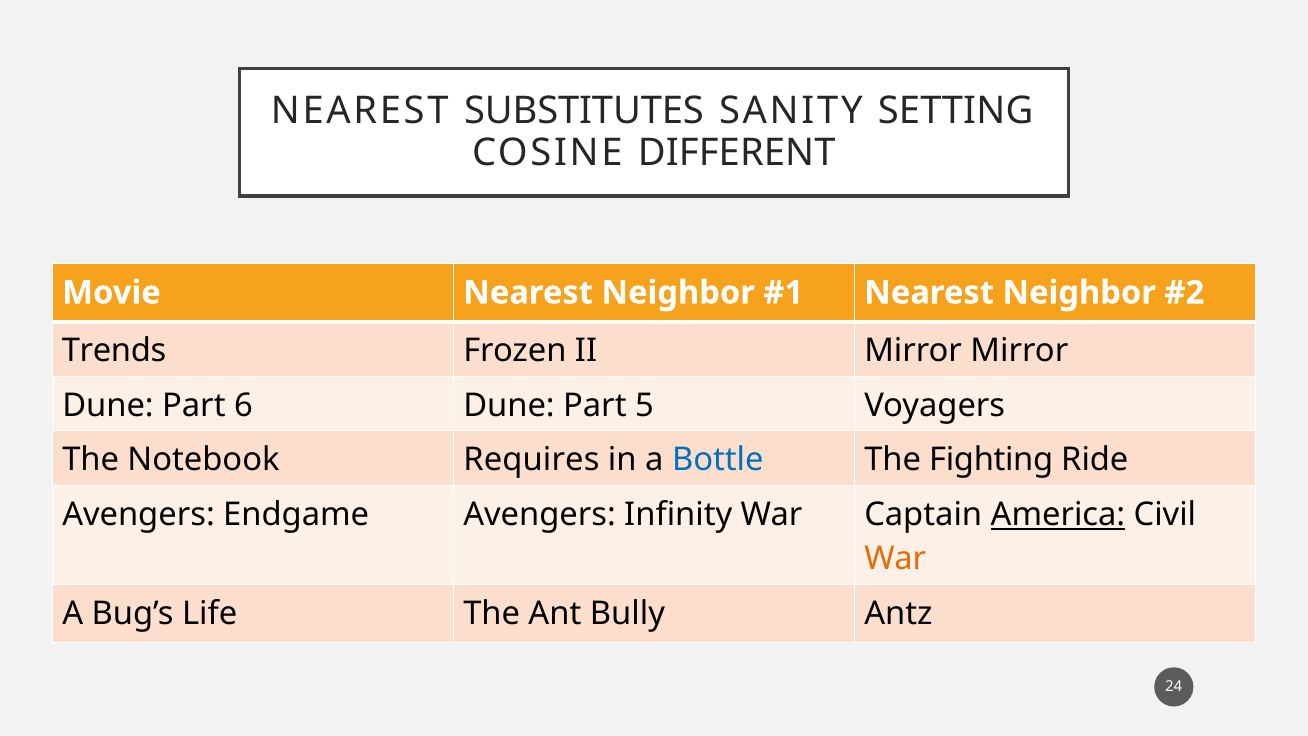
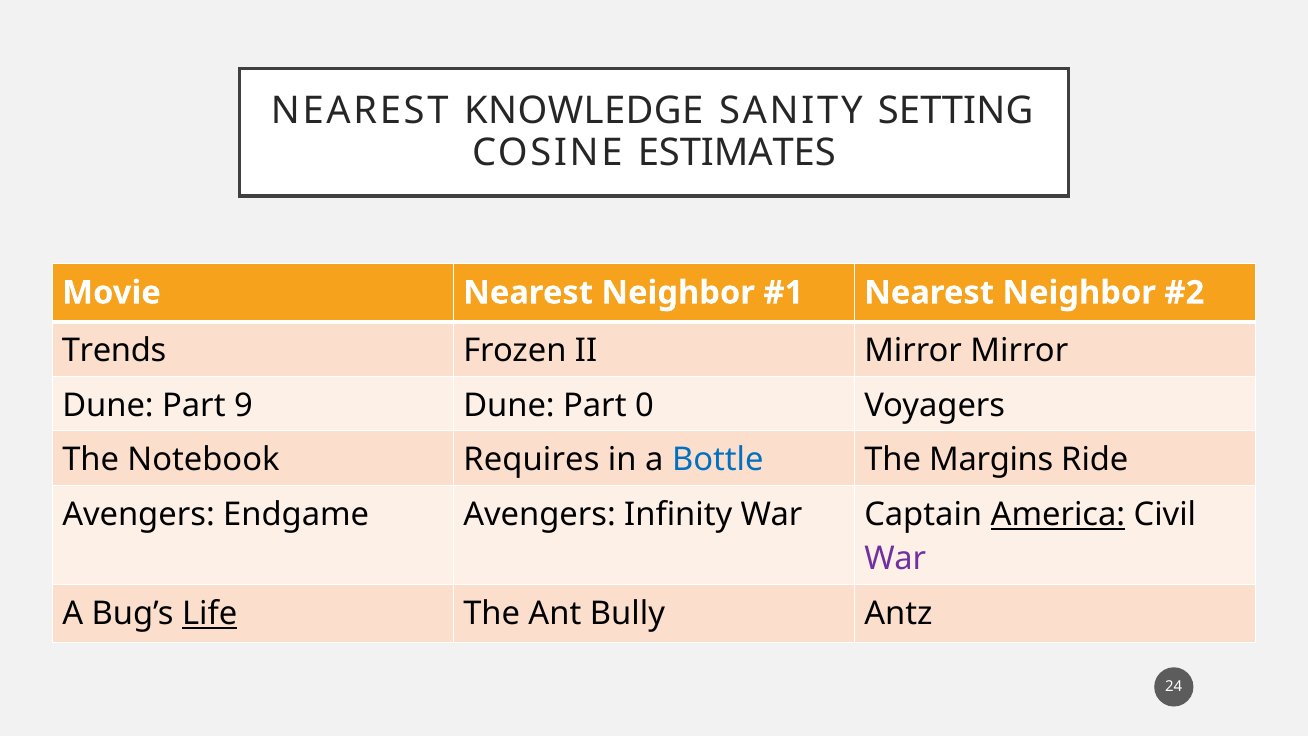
SUBSTITUTES: SUBSTITUTES -> KNOWLEDGE (584, 111)
DIFFERENT: DIFFERENT -> ESTIMATES (737, 153)
6: 6 -> 9 (243, 405)
5: 5 -> 0 (644, 405)
Fighting: Fighting -> Margins (991, 460)
War colour: orange -> purple (895, 559)
Life underline: none -> present (210, 613)
